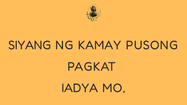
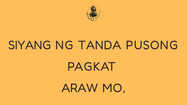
KAMAY: KAMAY -> TANDA (99, 45)
IADYA: IADYA -> ARAW (80, 88)
